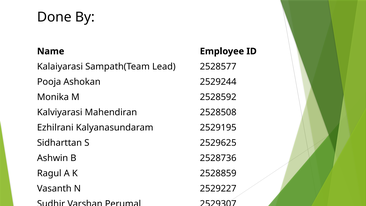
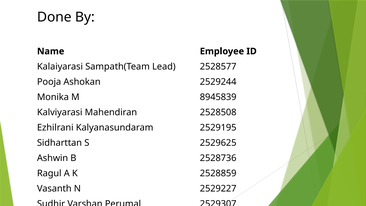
2528592: 2528592 -> 8945839 (218, 97)
